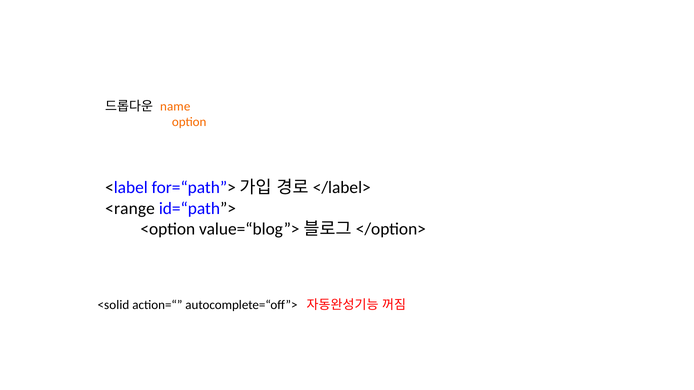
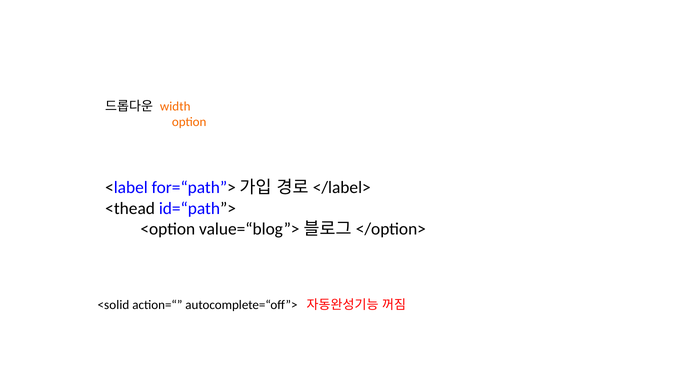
name: name -> width (175, 107)
<range: <range -> <thead (130, 208)
